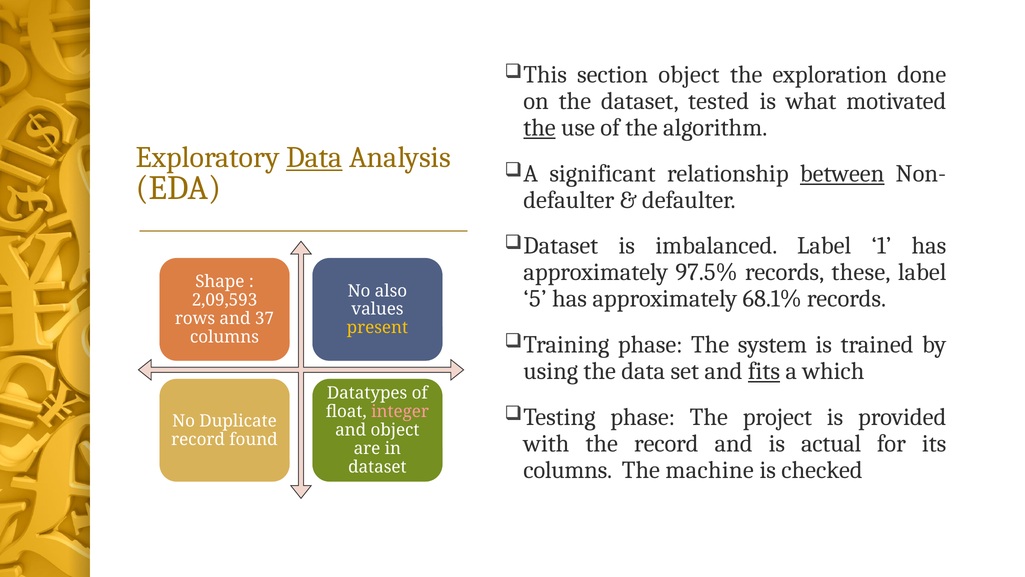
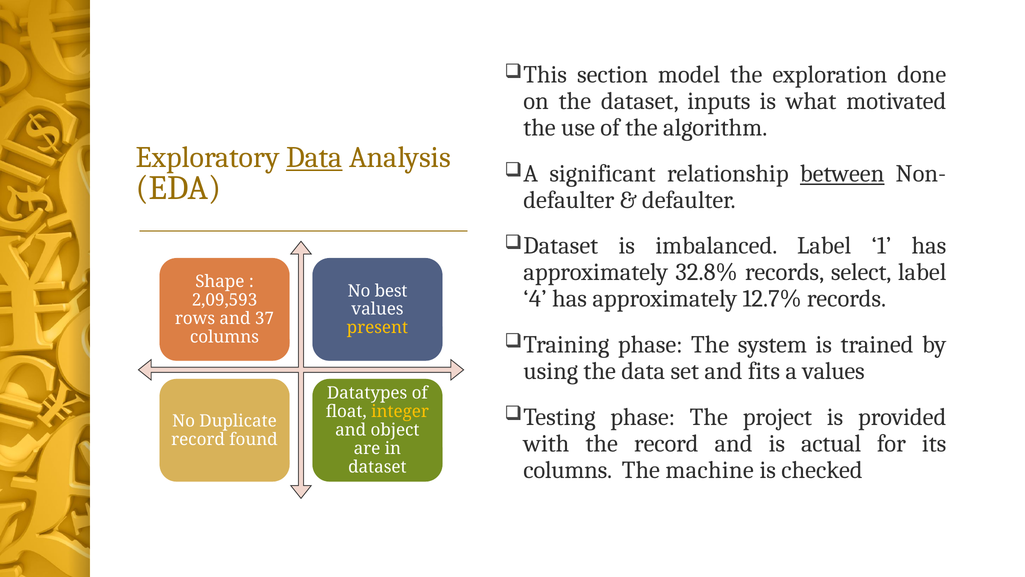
section object: object -> model (689, 75)
tested: tested -> inputs (719, 101)
the underline: present -> none (540, 128)
97.5%: 97.5% -> 32.8% (706, 272)
these: these -> select (861, 272)
also: also -> best (391, 291)
5: 5 -> 4 (535, 299)
68.1%: 68.1% -> 12.7% (772, 299)
fits underline: present -> none (764, 371)
a which: which -> values (834, 371)
integer colour: pink -> yellow (400, 412)
